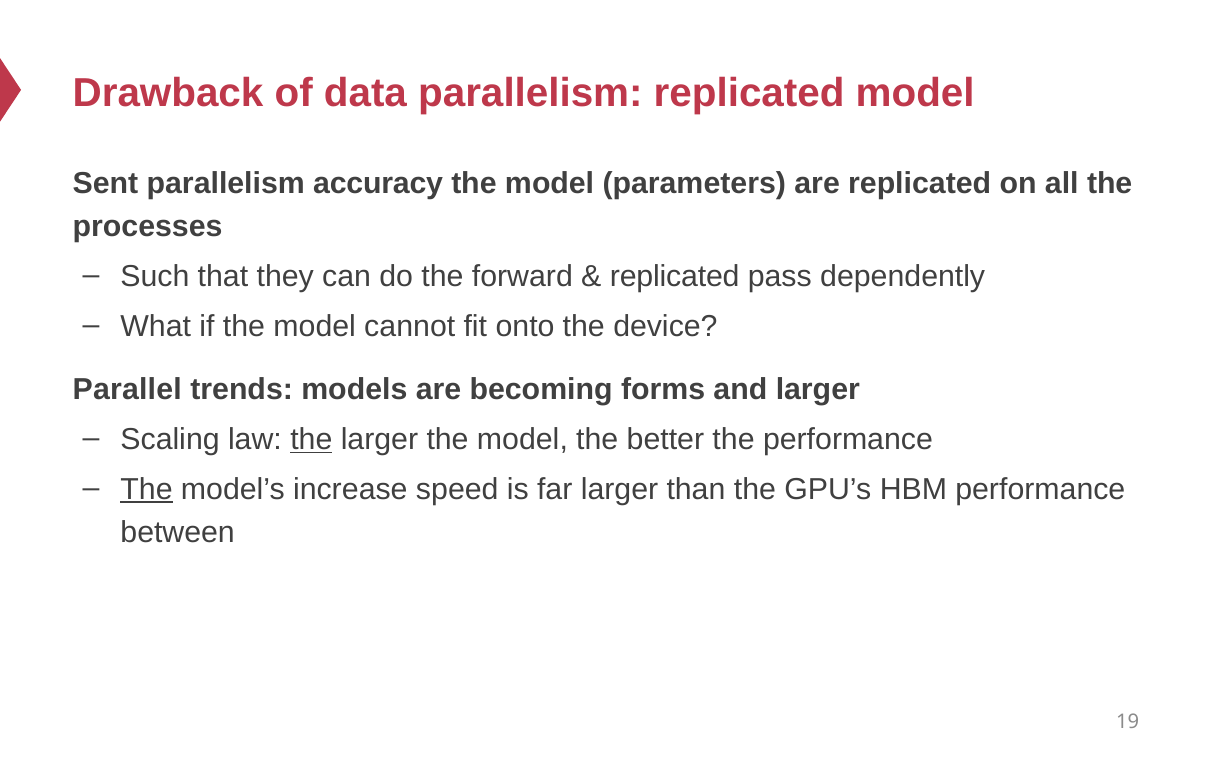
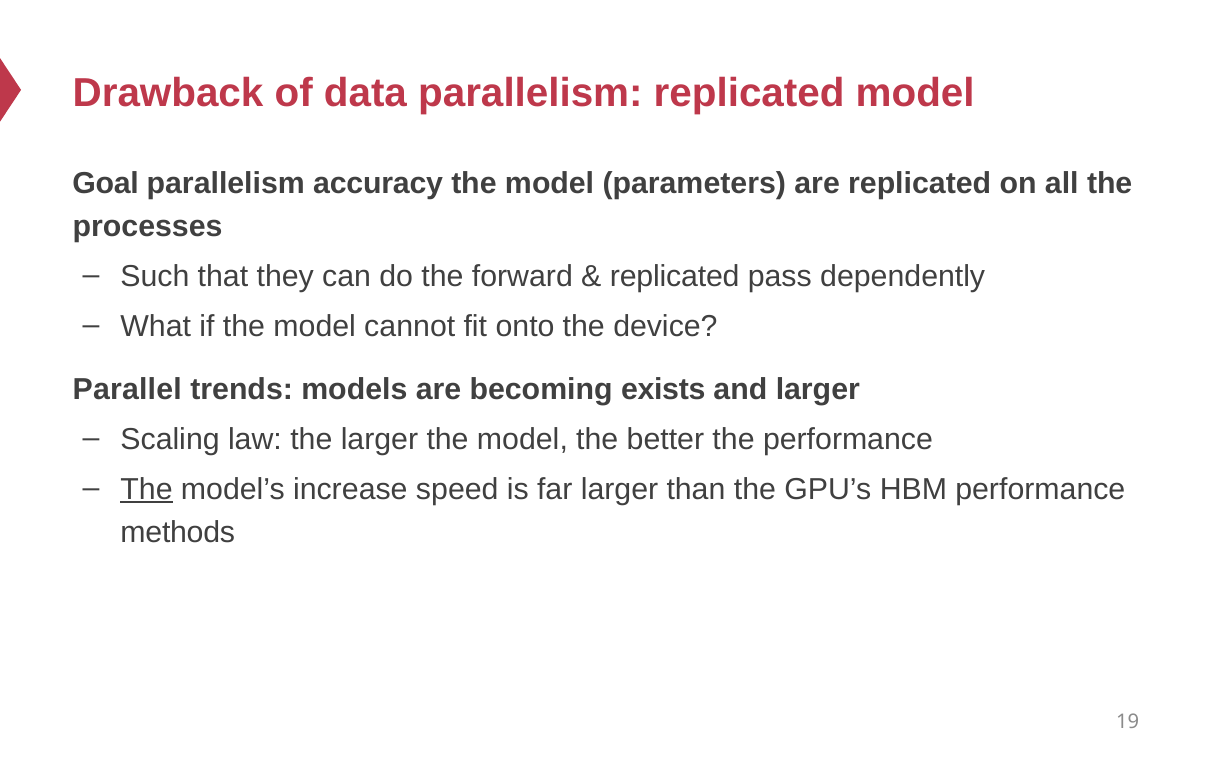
Sent: Sent -> Goal (106, 183)
forms: forms -> exists (663, 390)
the underline: present -> none (311, 440)
between: between -> methods (178, 533)
